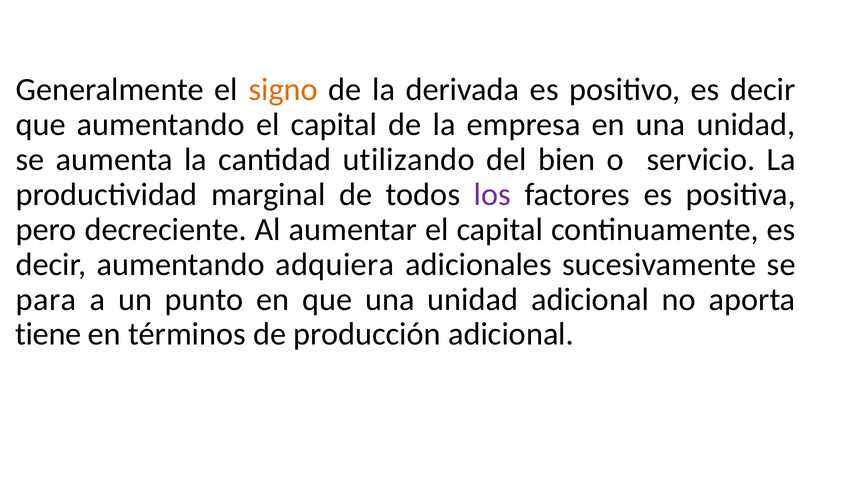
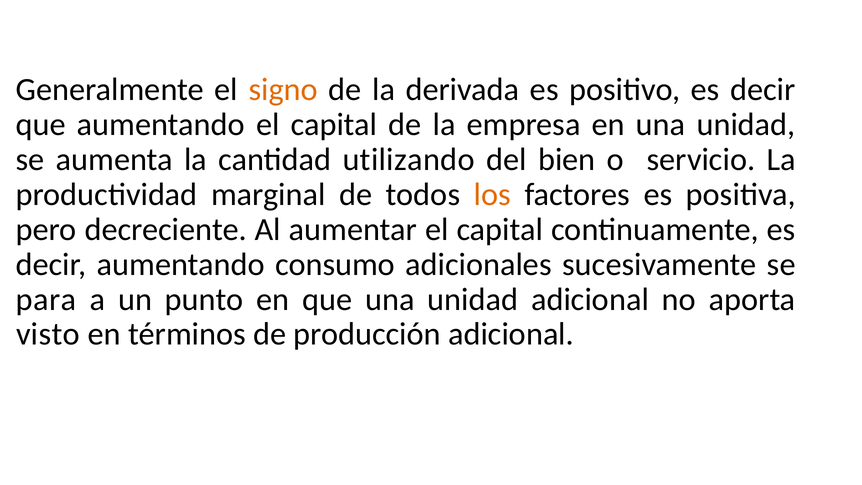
los colour: purple -> orange (492, 195)
adquiera: adquiera -> consumo (335, 264)
tiene: tiene -> visto (48, 334)
